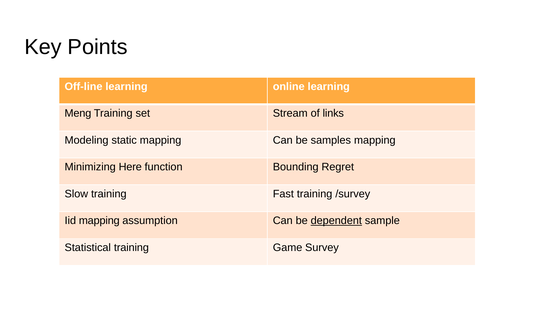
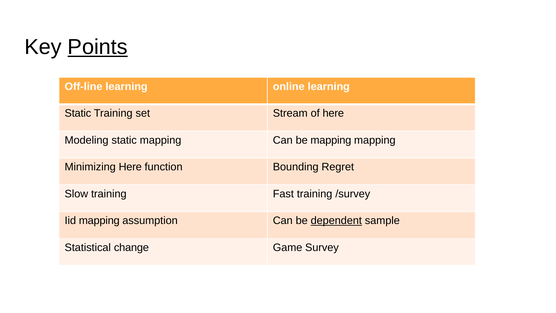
Points underline: none -> present (98, 47)
Meng: Meng -> Static (78, 113)
of links: links -> here (333, 113)
be samples: samples -> mapping (331, 140)
Statistical training: training -> change (131, 247)
